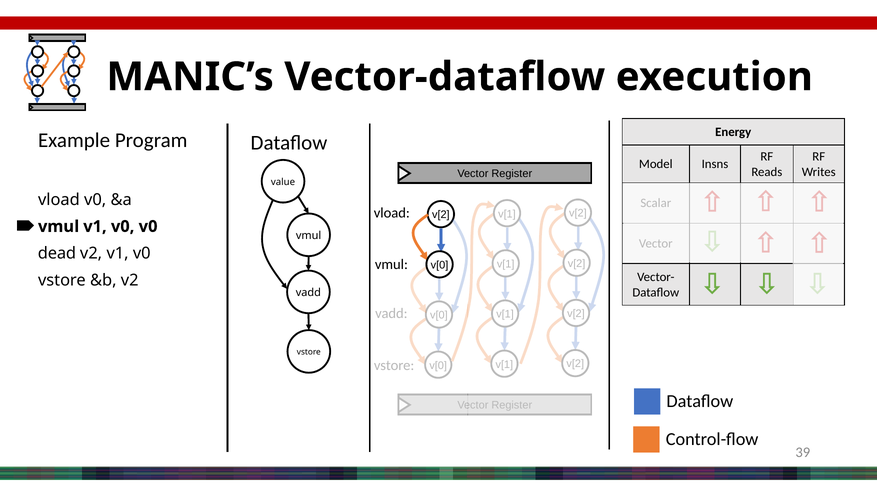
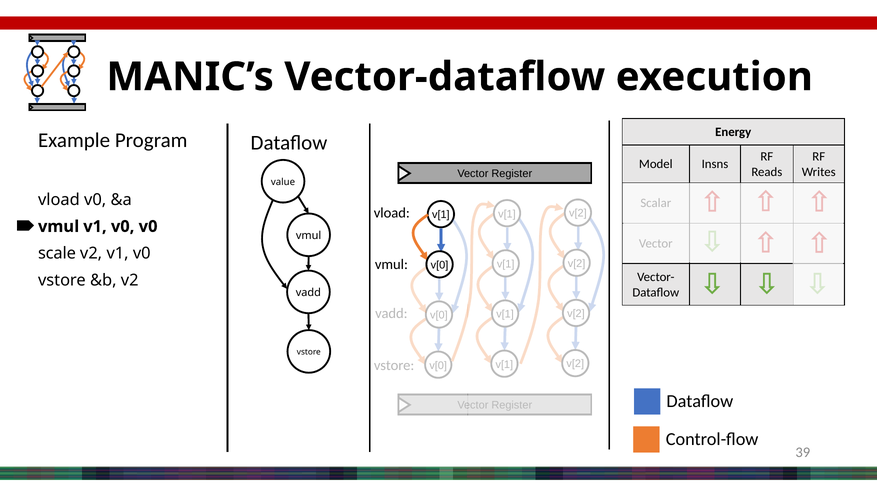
v[2: v[2 -> v[1 (441, 215)
dead: dead -> scale (57, 254)
